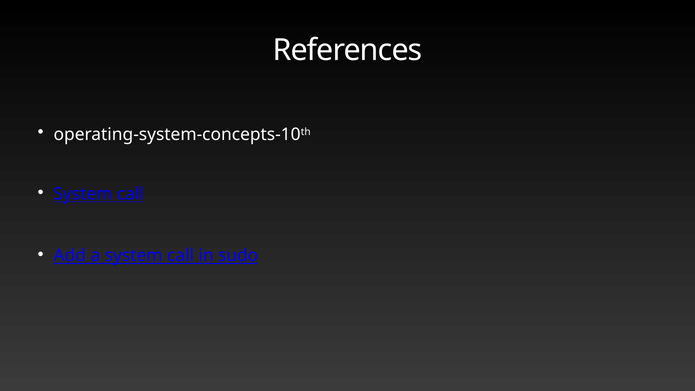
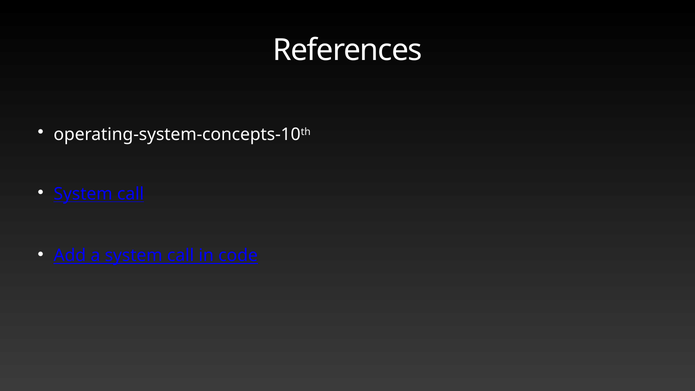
sudo: sudo -> code (238, 256)
